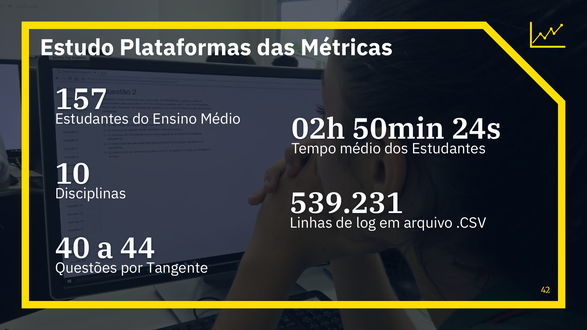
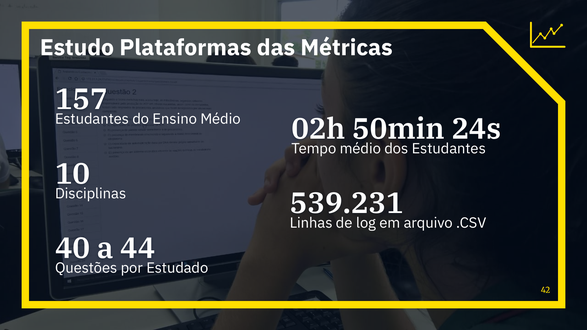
Tangente: Tangente -> Estudado (177, 268)
